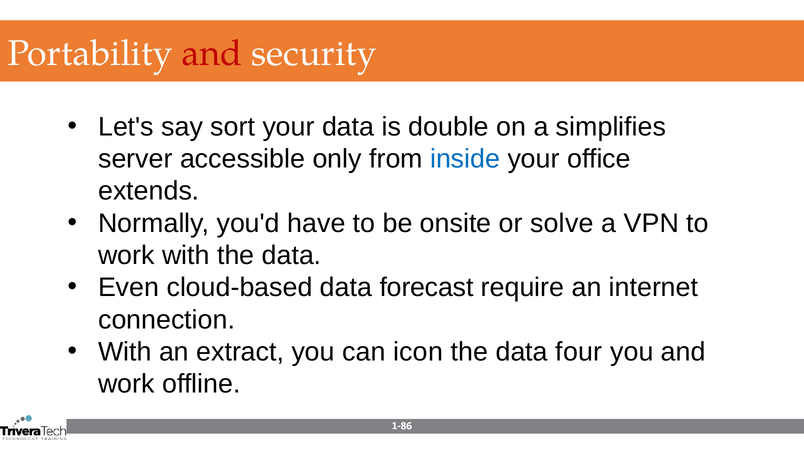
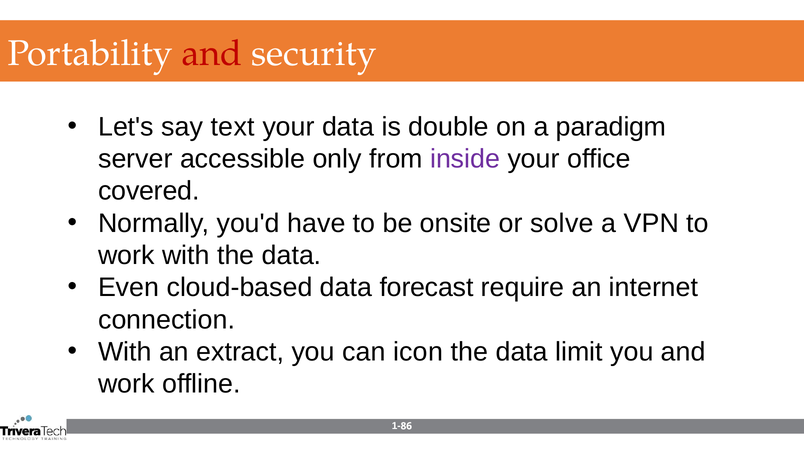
sort: sort -> text (233, 127)
simplifies: simplifies -> paradigm (611, 127)
inside colour: blue -> purple (465, 159)
extends: extends -> covered (149, 191)
four: four -> limit (579, 352)
